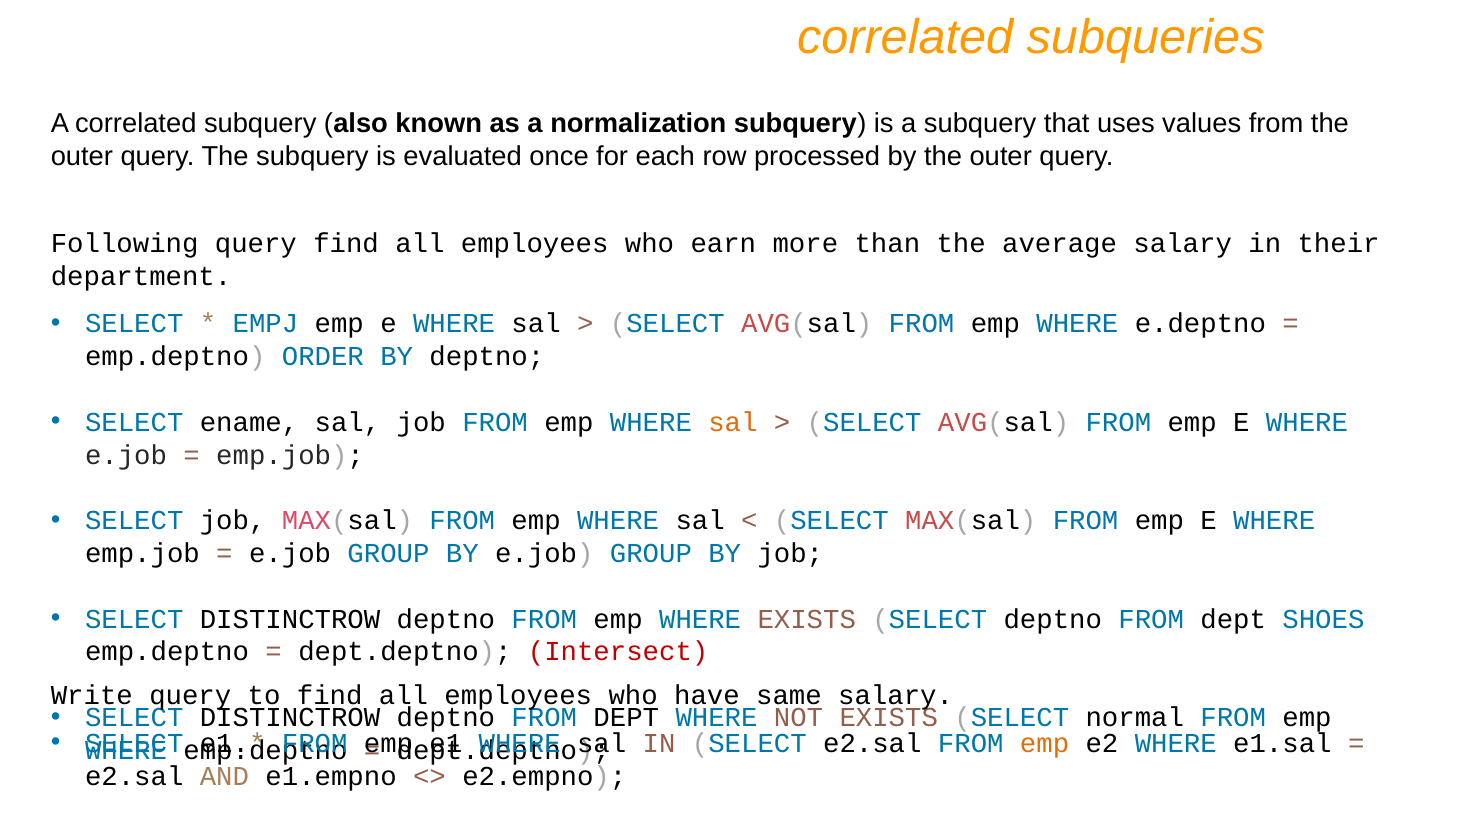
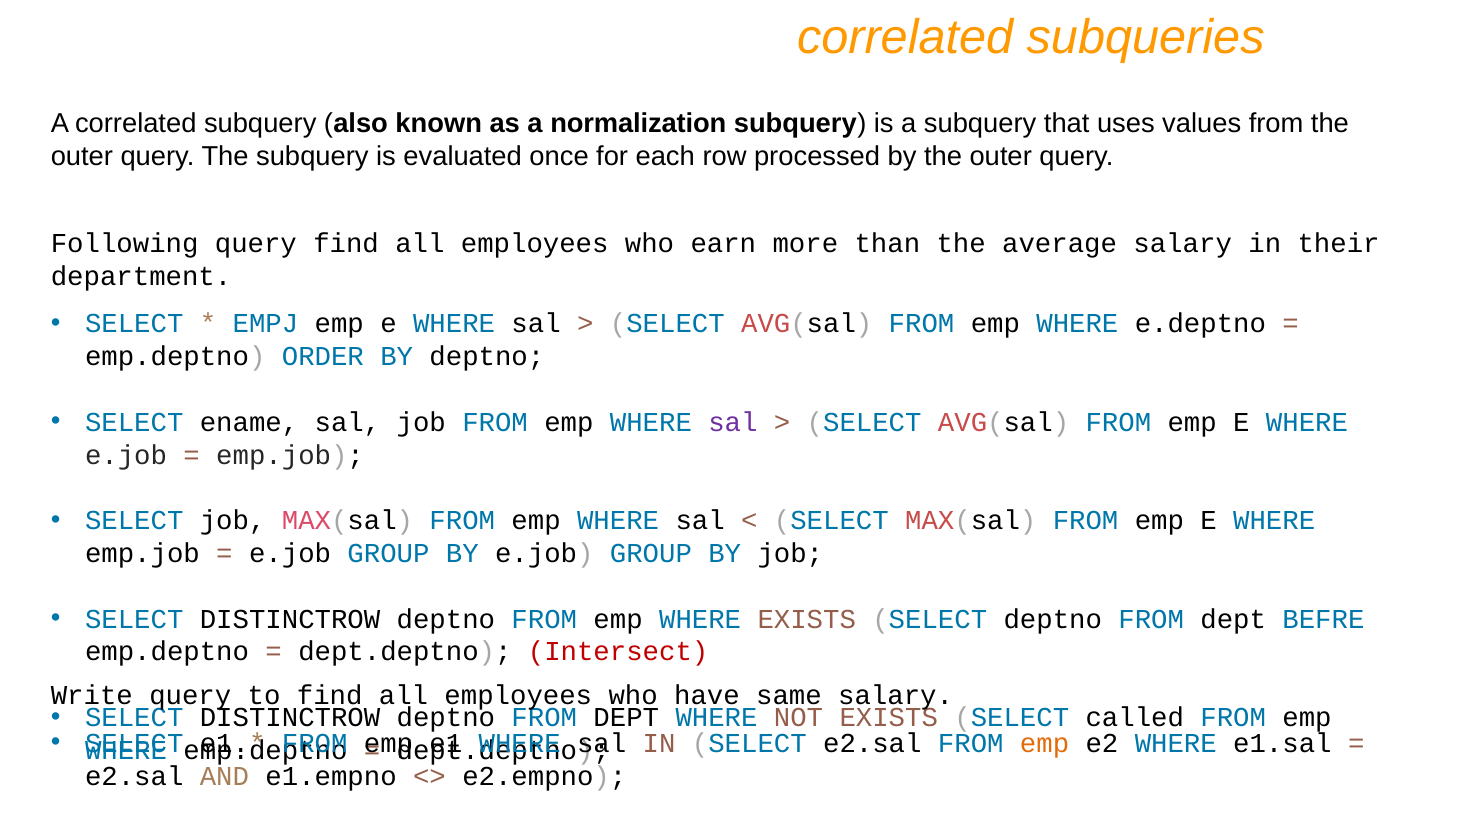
sal colour: orange -> purple (733, 422)
SHOES: SHOES -> BEFRE (1323, 619)
normal: normal -> called (1135, 718)
